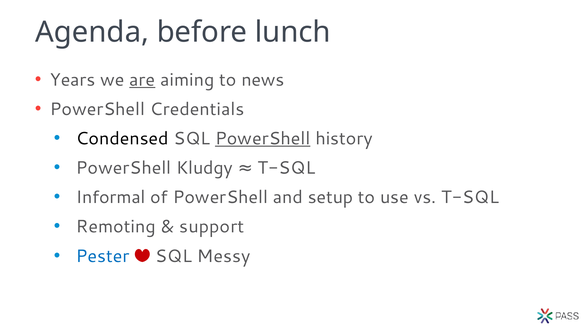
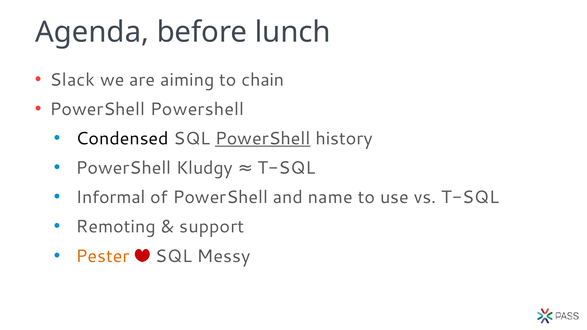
Years: Years -> Slack (72, 80)
are underline: present -> none (142, 80)
news: news -> chain (263, 80)
PowerShell Credentials: Credentials -> Powershell (197, 109)
setup: setup -> name (330, 197)
Pester colour: blue -> orange (103, 256)
